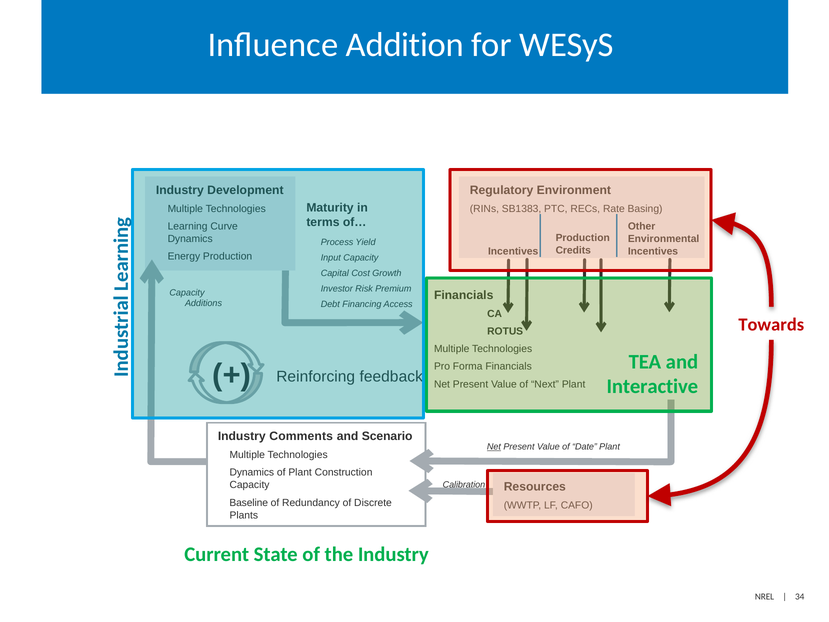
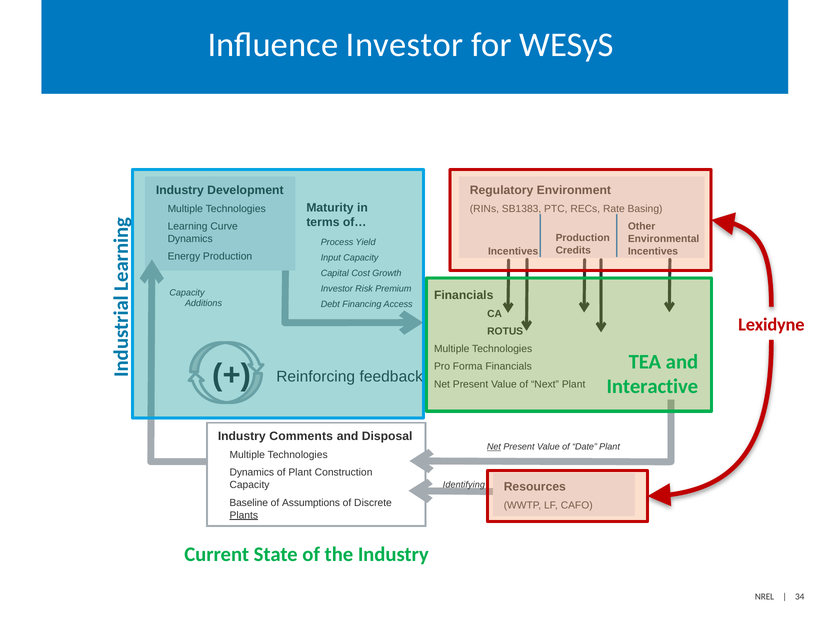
Influence Addition: Addition -> Investor (405, 45)
Towards: Towards -> Lexidyne (771, 324)
Scenario: Scenario -> Disposal (387, 436)
Calibration: Calibration -> Identifying (464, 484)
Redundancy: Redundancy -> Assumptions (311, 502)
Plants underline: none -> present (244, 515)
